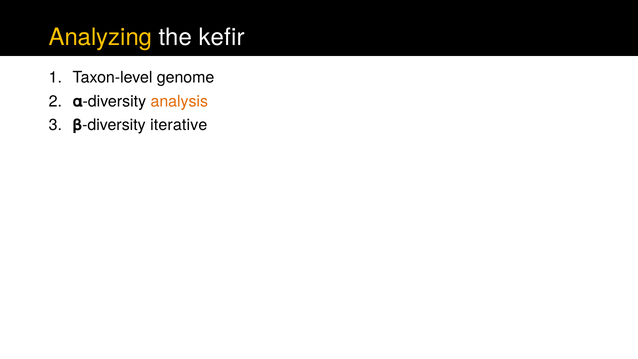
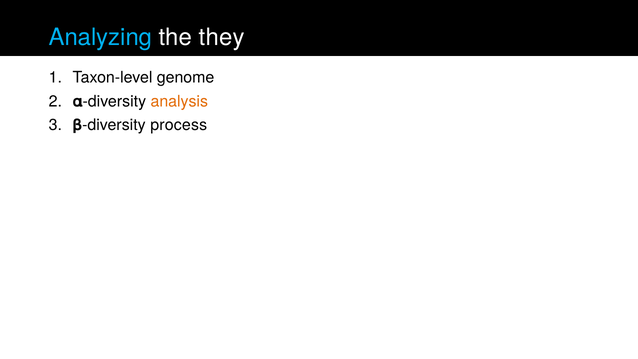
Analyzing colour: yellow -> light blue (100, 37)
kefir: kefir -> they (222, 37)
iterative: iterative -> process (179, 125)
